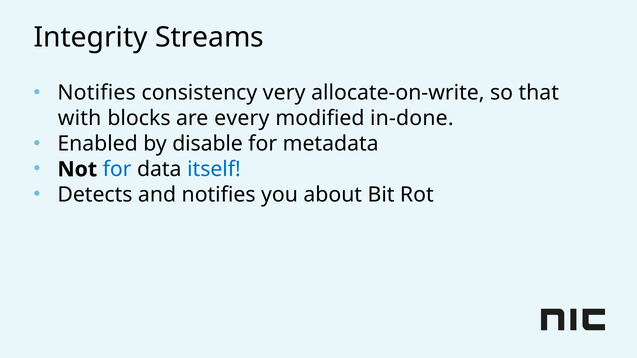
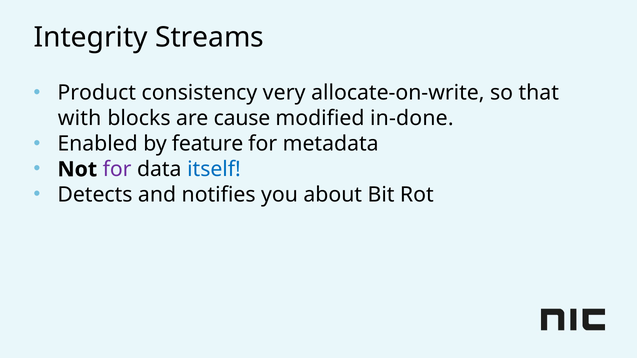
Notifies: Notifies -> Product (97, 93)
every: every -> cause (242, 119)
disable: disable -> feature (208, 144)
for colour: blue -> purple (117, 169)
